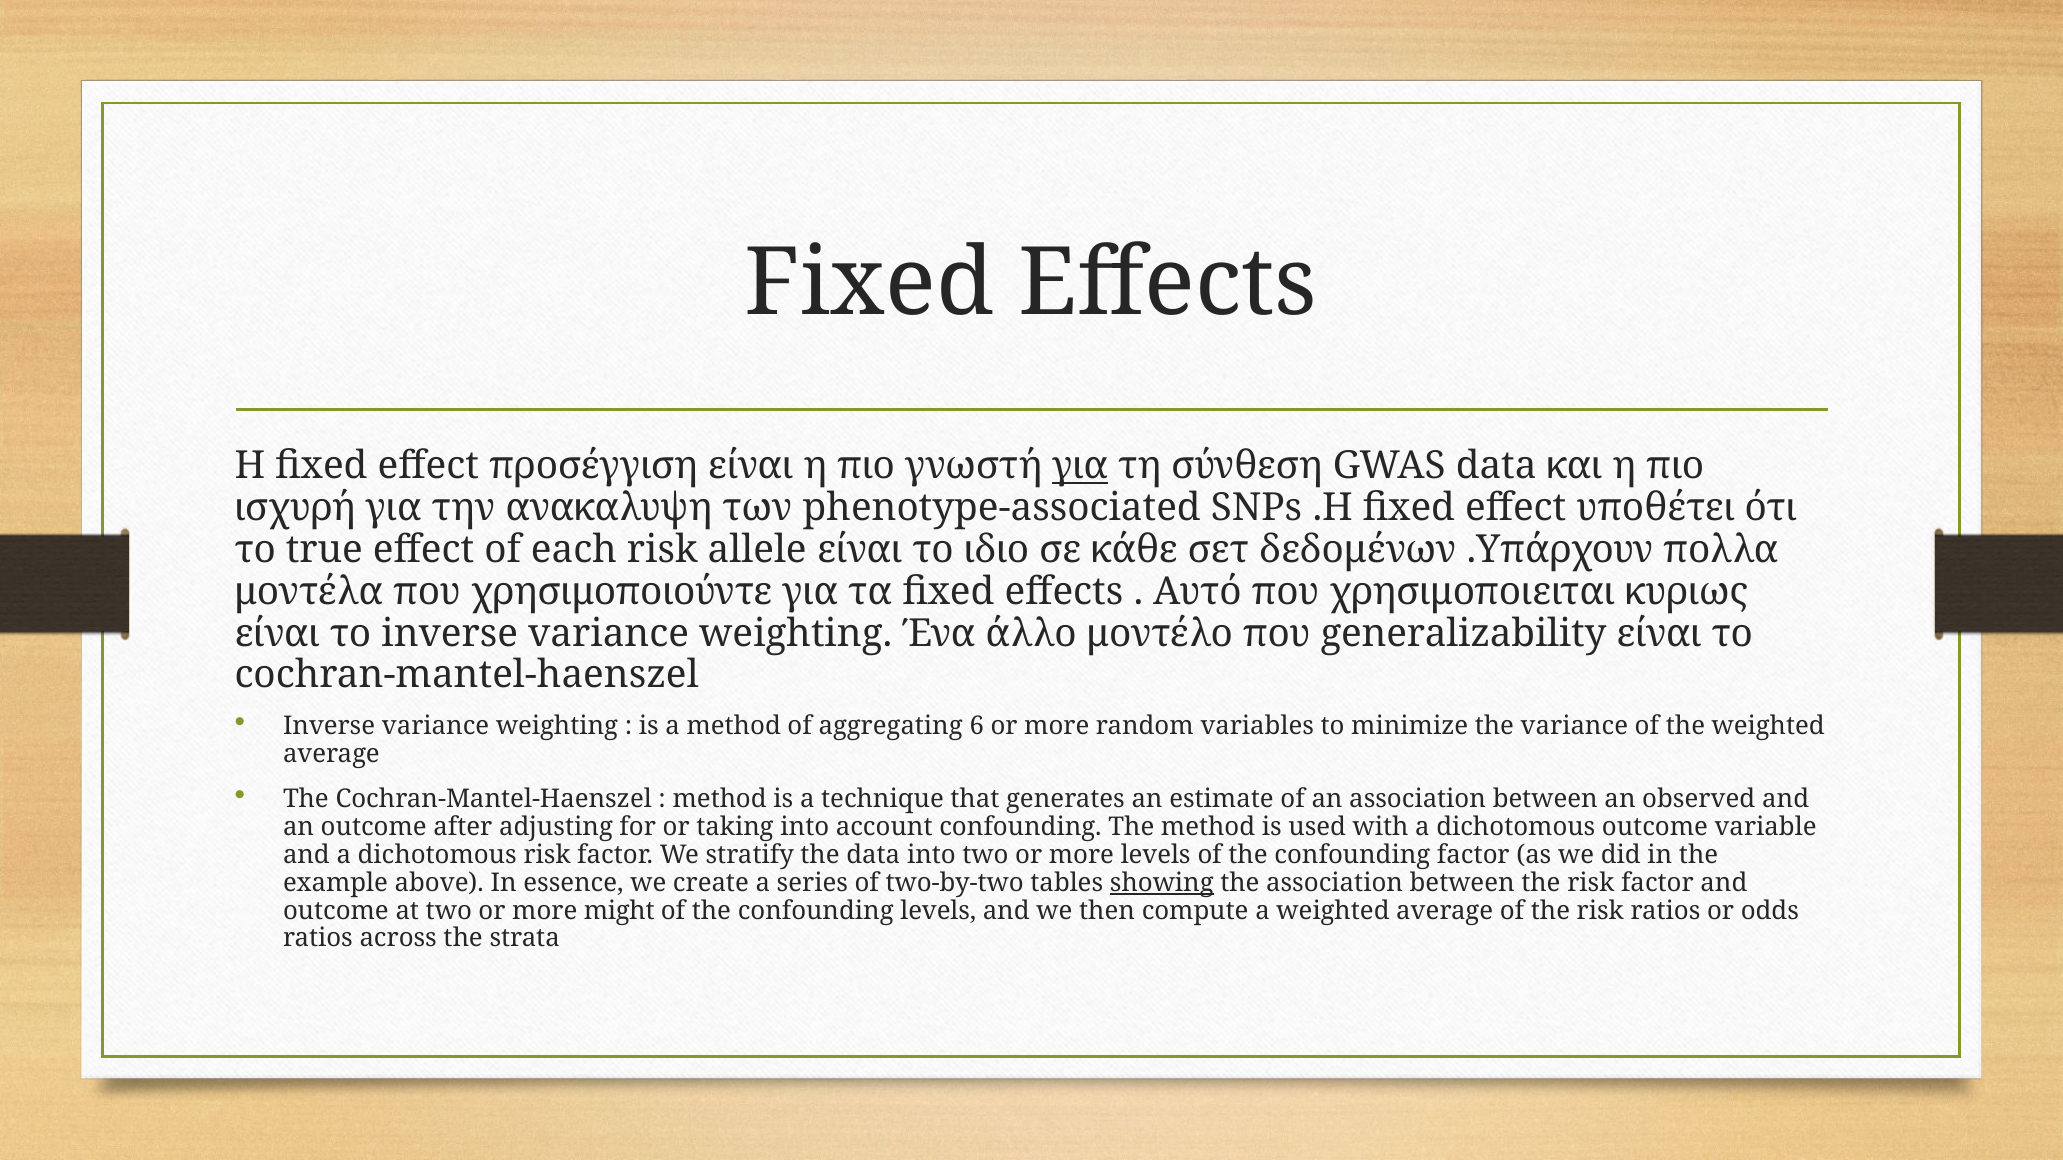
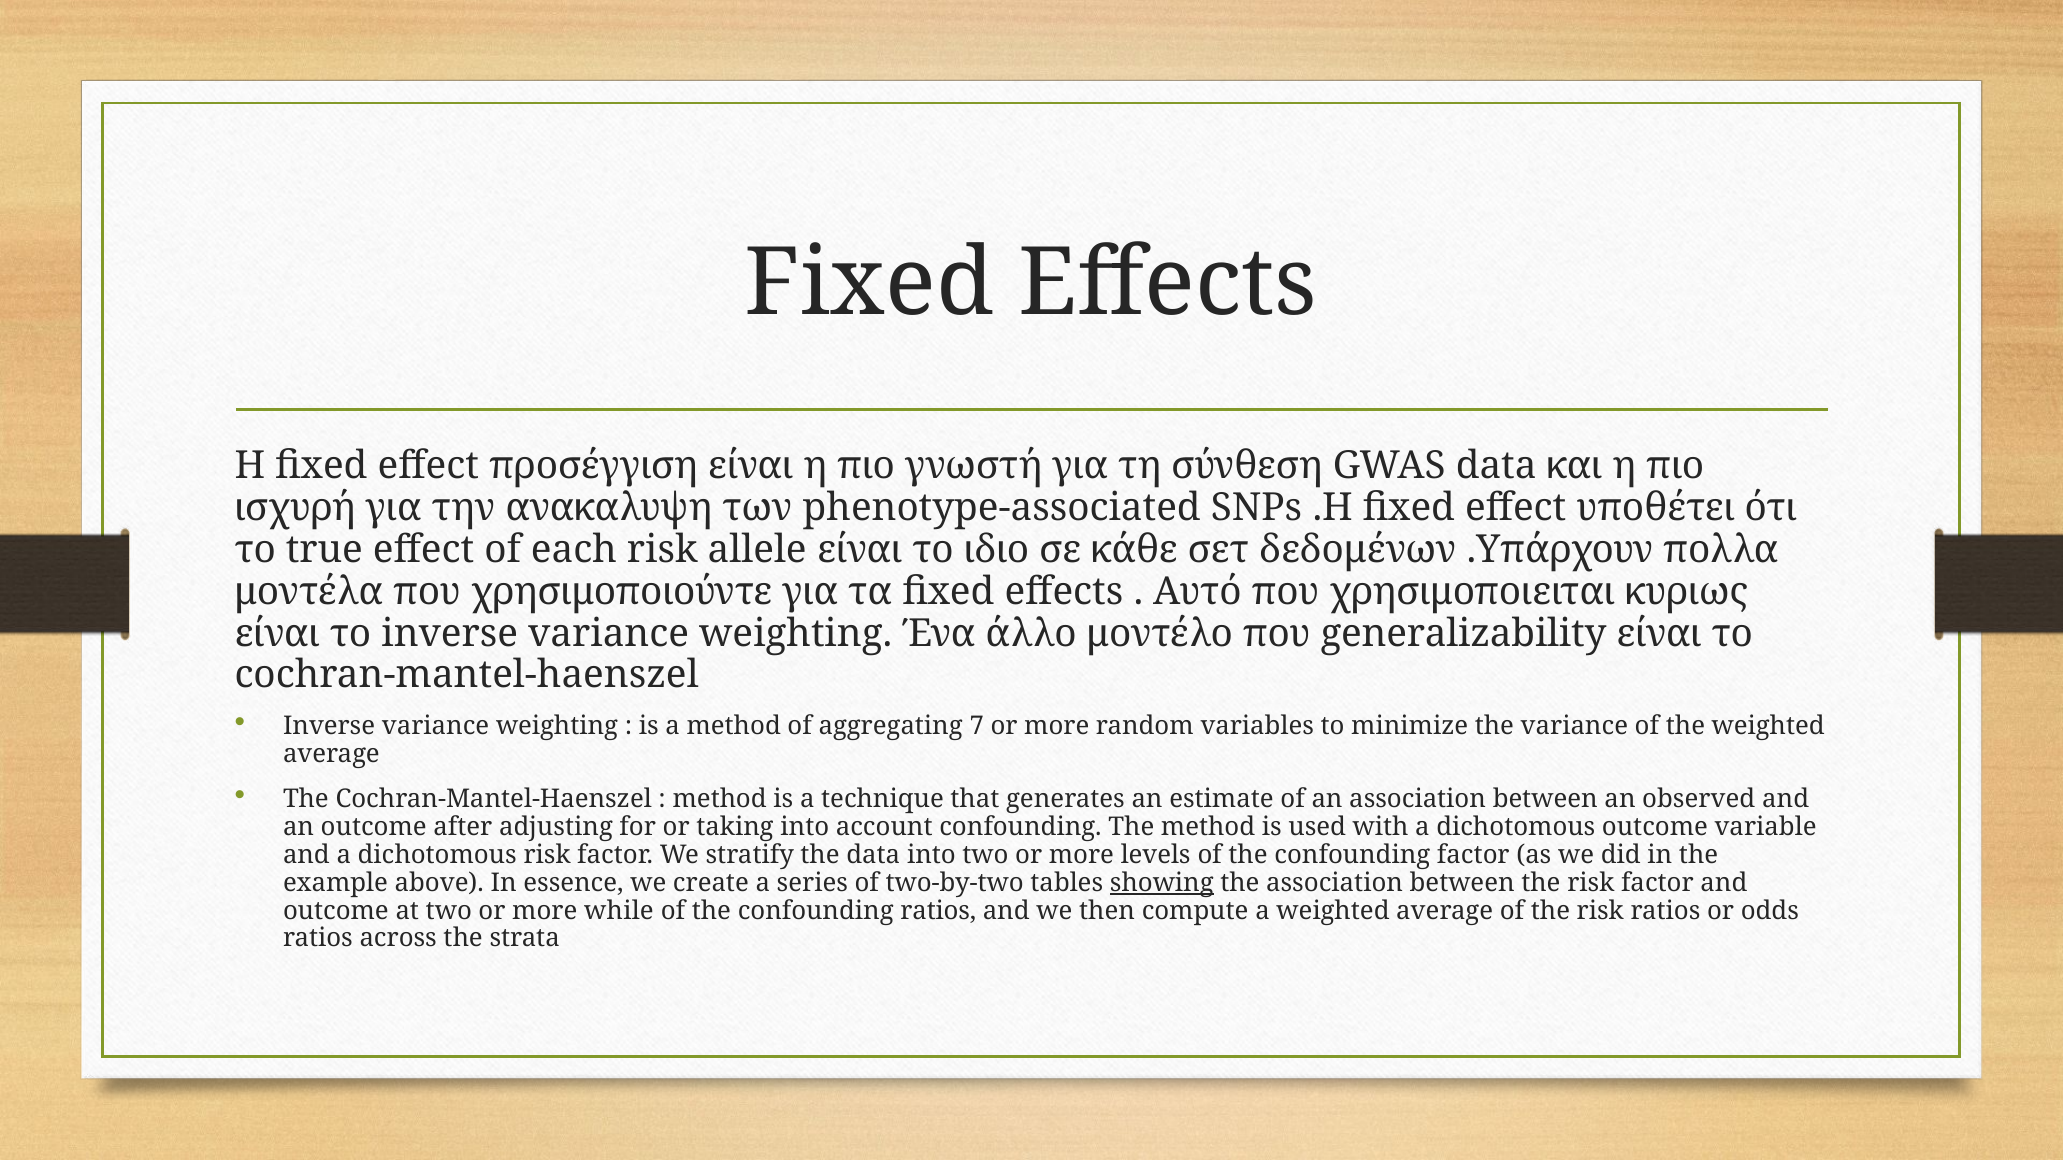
για underline: present -> none (1080, 466)
6: 6 -> 7 (977, 726)
might: might -> while (619, 911)
confounding levels: levels -> ratios (938, 911)
